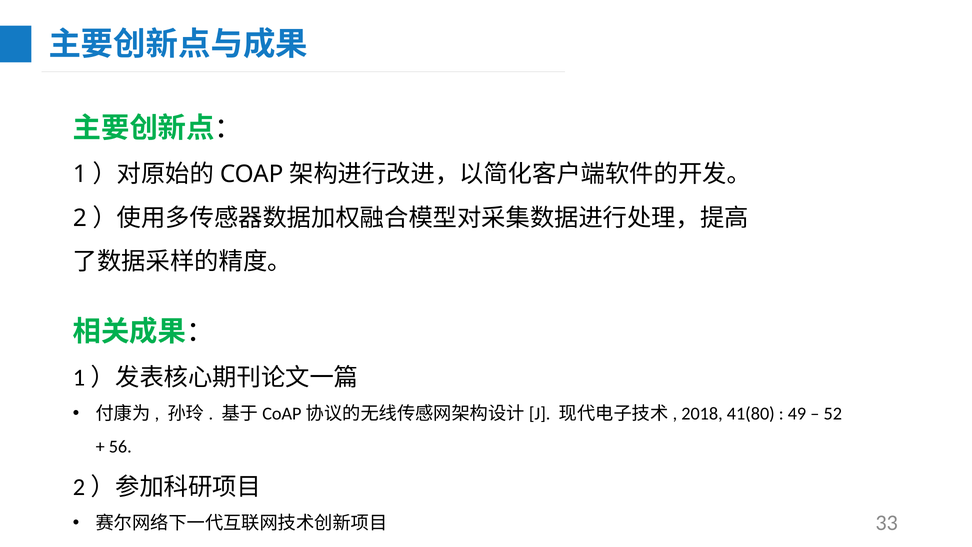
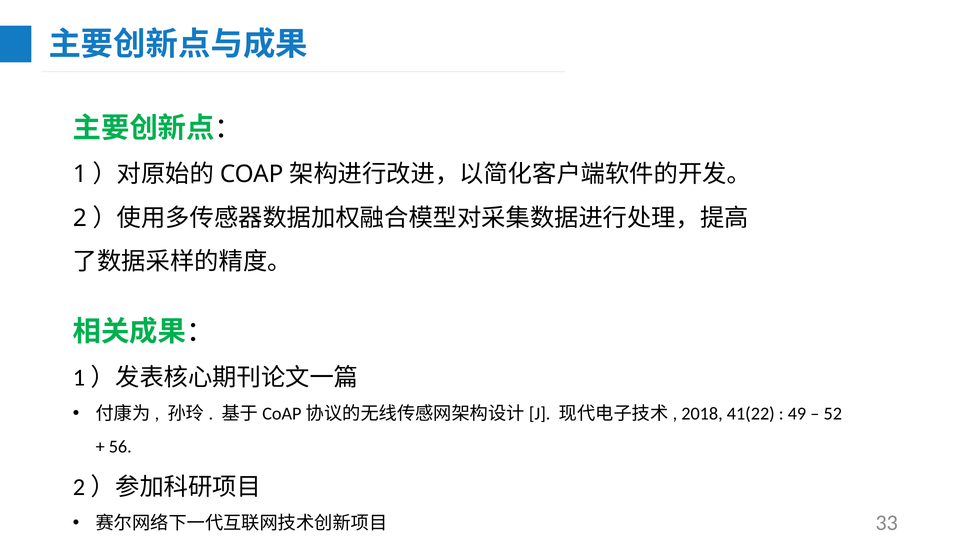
41(80: 41(80 -> 41(22 (751, 414)
